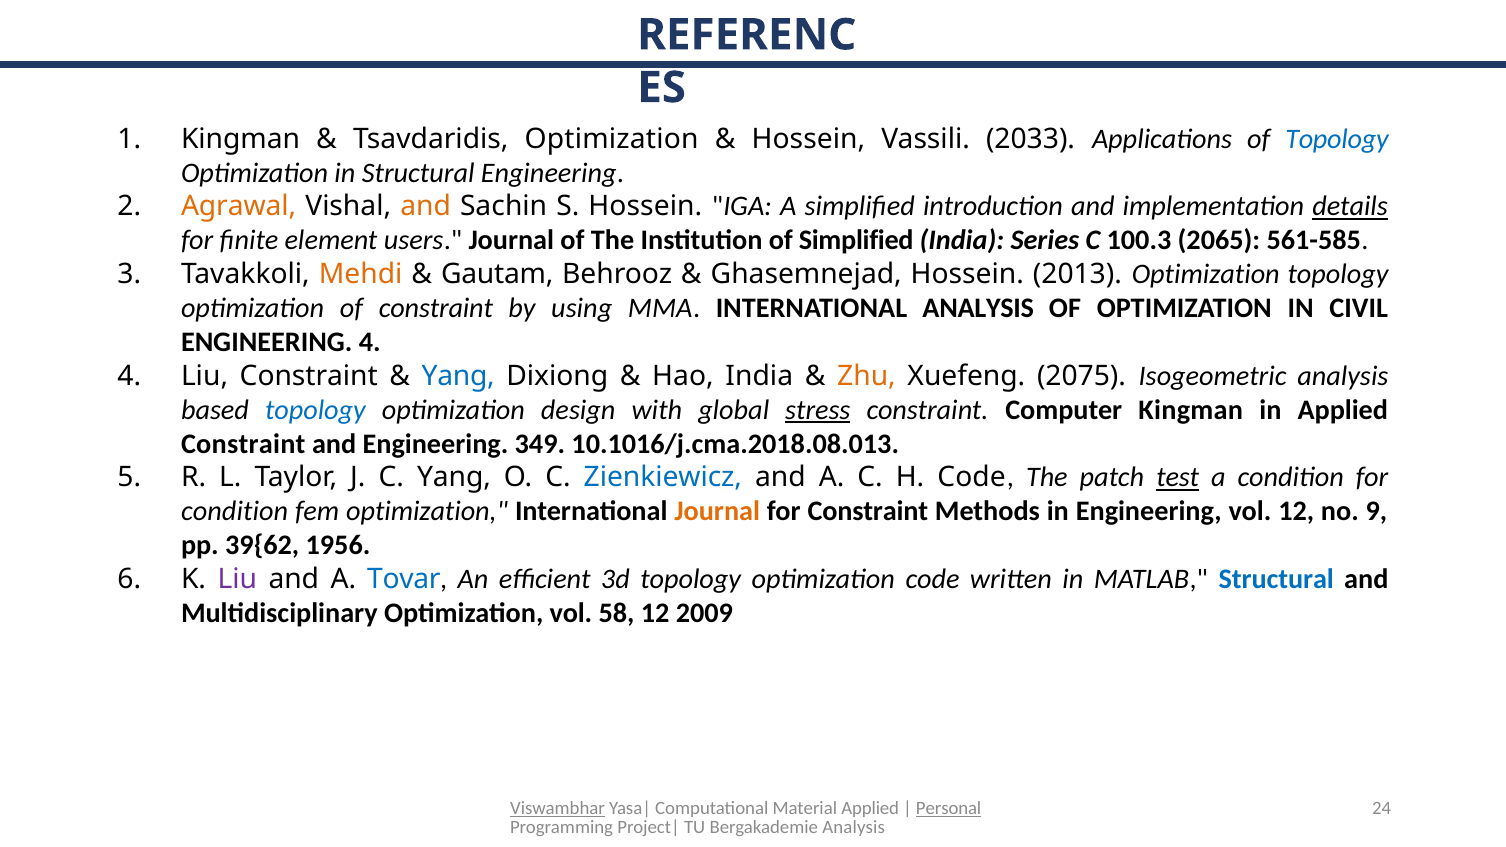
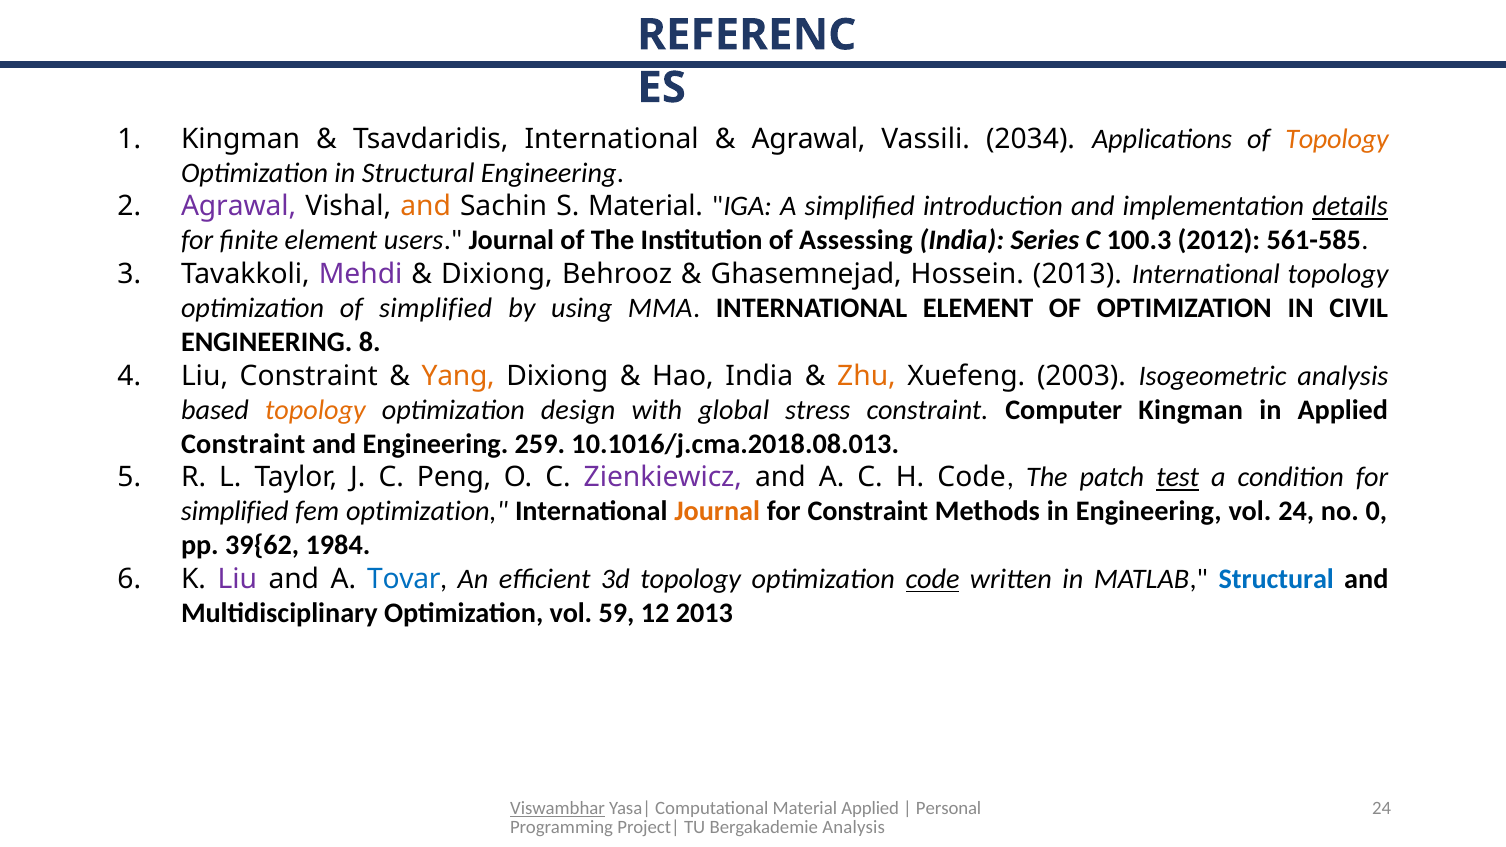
Tsavdaridis Optimization: Optimization -> International (612, 139)
Hossein: Hossein -> Agrawal (809, 139)
2033: 2033 -> 2034 (1031, 139)
Topology colour: blue -> orange (1337, 139)
Agrawal colour: orange -> purple (239, 207)
S Hossein: Hossein -> Material (646, 207)
of Simplified: Simplified -> Assessing (856, 241)
2065: 2065 -> 2012 (1219, 241)
Mehdi colour: orange -> purple (361, 274)
Gautam: Gautam -> Dixiong (497, 274)
2013 Optimization: Optimization -> International (1206, 274)
of constraint: constraint -> simplified (436, 308)
INTERNATIONAL ANALYSIS: ANALYSIS -> ELEMENT (978, 308)
ENGINEERING 4: 4 -> 8 (370, 342)
Yang colour: blue -> orange (458, 376)
2075: 2075 -> 2003 (1082, 376)
topology colour: blue -> orange (315, 410)
stress underline: present -> none (818, 410)
349: 349 -> 259 (540, 444)
C Yang: Yang -> Peng (454, 478)
Zienkiewicz colour: blue -> purple (663, 478)
condition: condition -> simplified (235, 512)
vol 12: 12 -> 24 (1296, 512)
9: 9 -> 0 (1376, 512)
1956: 1956 -> 1984 (338, 546)
code underline: none -> present (932, 579)
58: 58 -> 59 (617, 613)
12 2009: 2009 -> 2013 (704, 613)
Personal underline: present -> none (949, 809)
